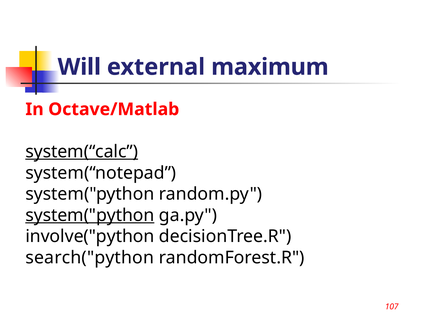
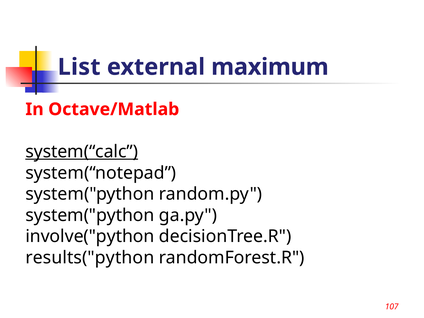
Will: Will -> List (79, 67)
system("python underline: present -> none (90, 215)
search("python: search("python -> results("python (90, 258)
